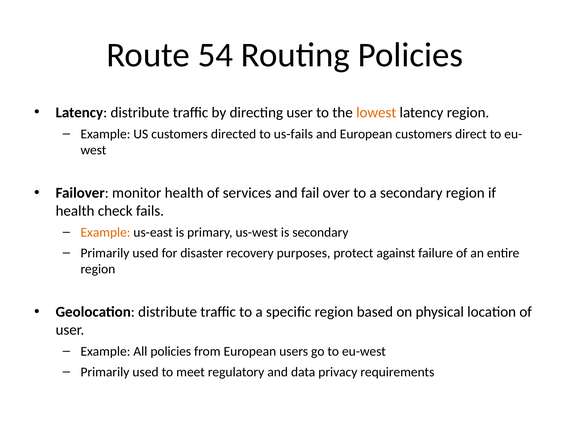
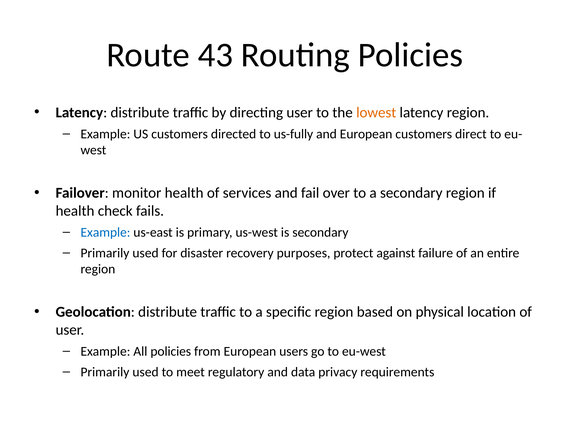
54: 54 -> 43 (215, 55)
us-fails: us-fails -> us-fully (293, 134)
Example colour: orange -> blue (105, 233)
